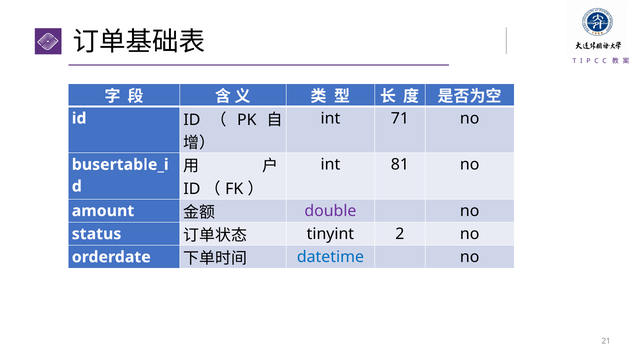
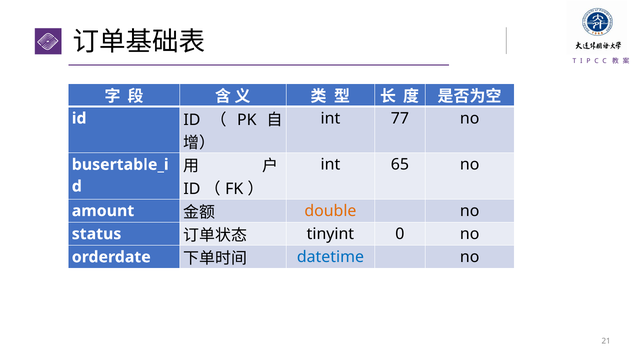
71: 71 -> 77 (400, 118)
81: 81 -> 65 (400, 164)
double colour: purple -> orange (330, 211)
2: 2 -> 0 (400, 234)
